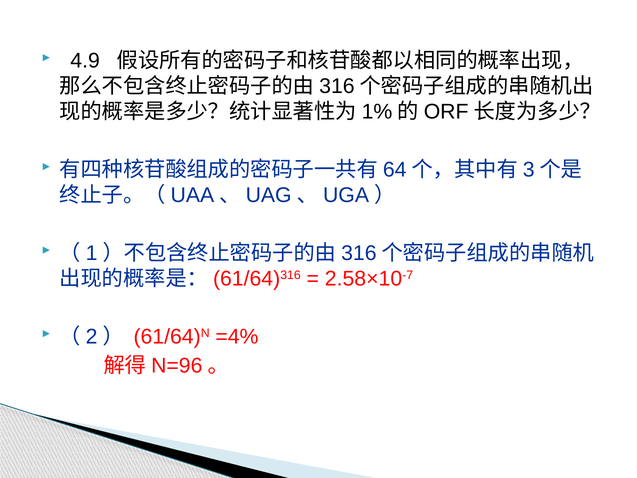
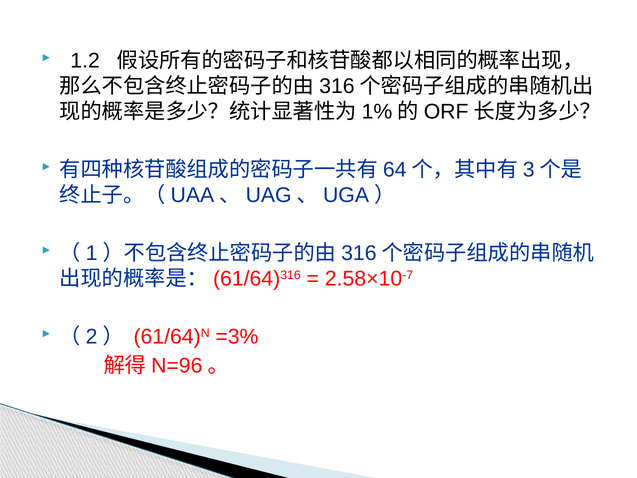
4.9: 4.9 -> 1.2 (85, 61)
=4%: =4% -> =3% (237, 337)
